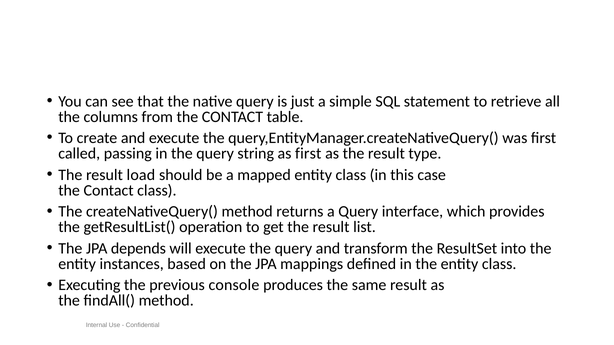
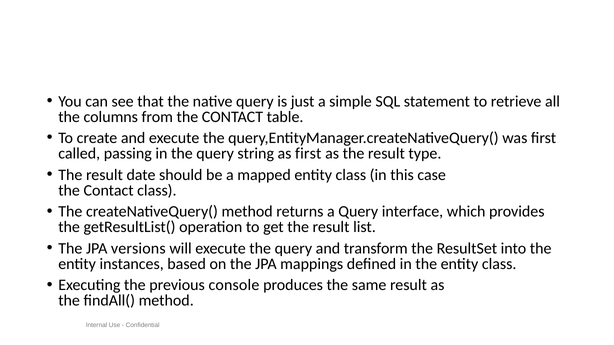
load: load -> date (141, 175)
depends: depends -> versions (138, 249)
